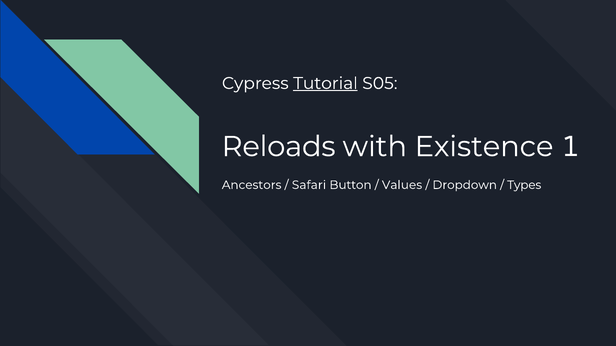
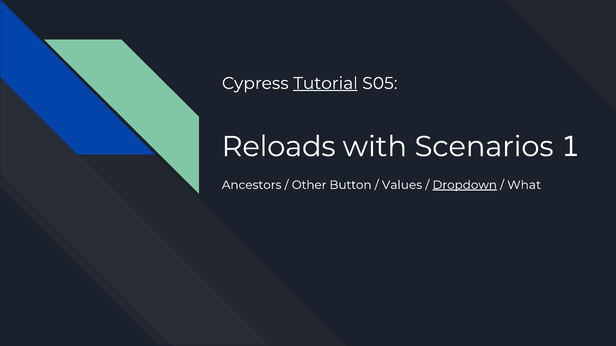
Existence: Existence -> Scenarios (484, 147)
Safari: Safari -> Other (309, 185)
Dropdown underline: none -> present (465, 185)
Types: Types -> What (524, 185)
